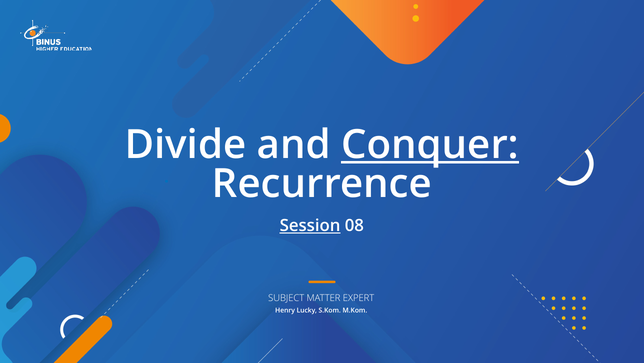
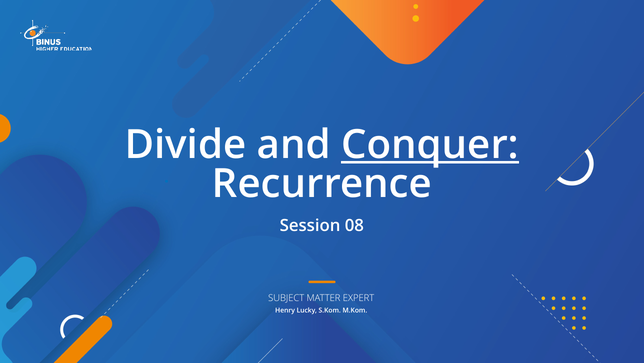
Session underline: present -> none (310, 225)
